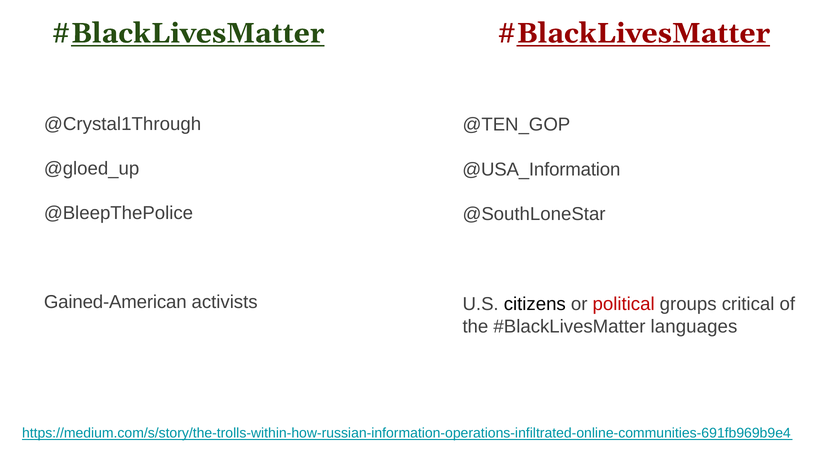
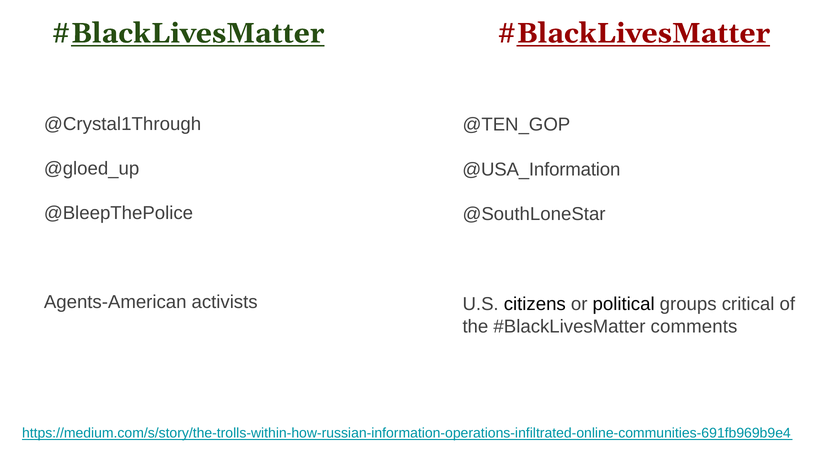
Gained-American: Gained-American -> Agents-American (115, 302)
political colour: red -> black (624, 304)
languages: languages -> comments (694, 326)
